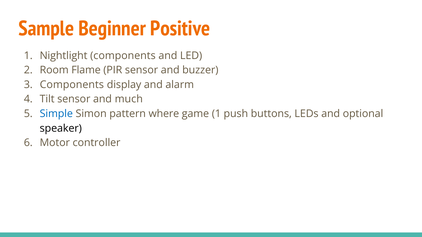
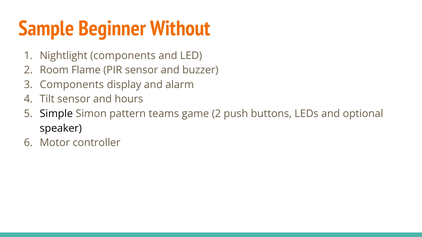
Positive: Positive -> Without (180, 29)
much: much -> hours (129, 99)
Simple colour: blue -> black (56, 114)
where: where -> teams (164, 114)
game 1: 1 -> 2 (216, 114)
